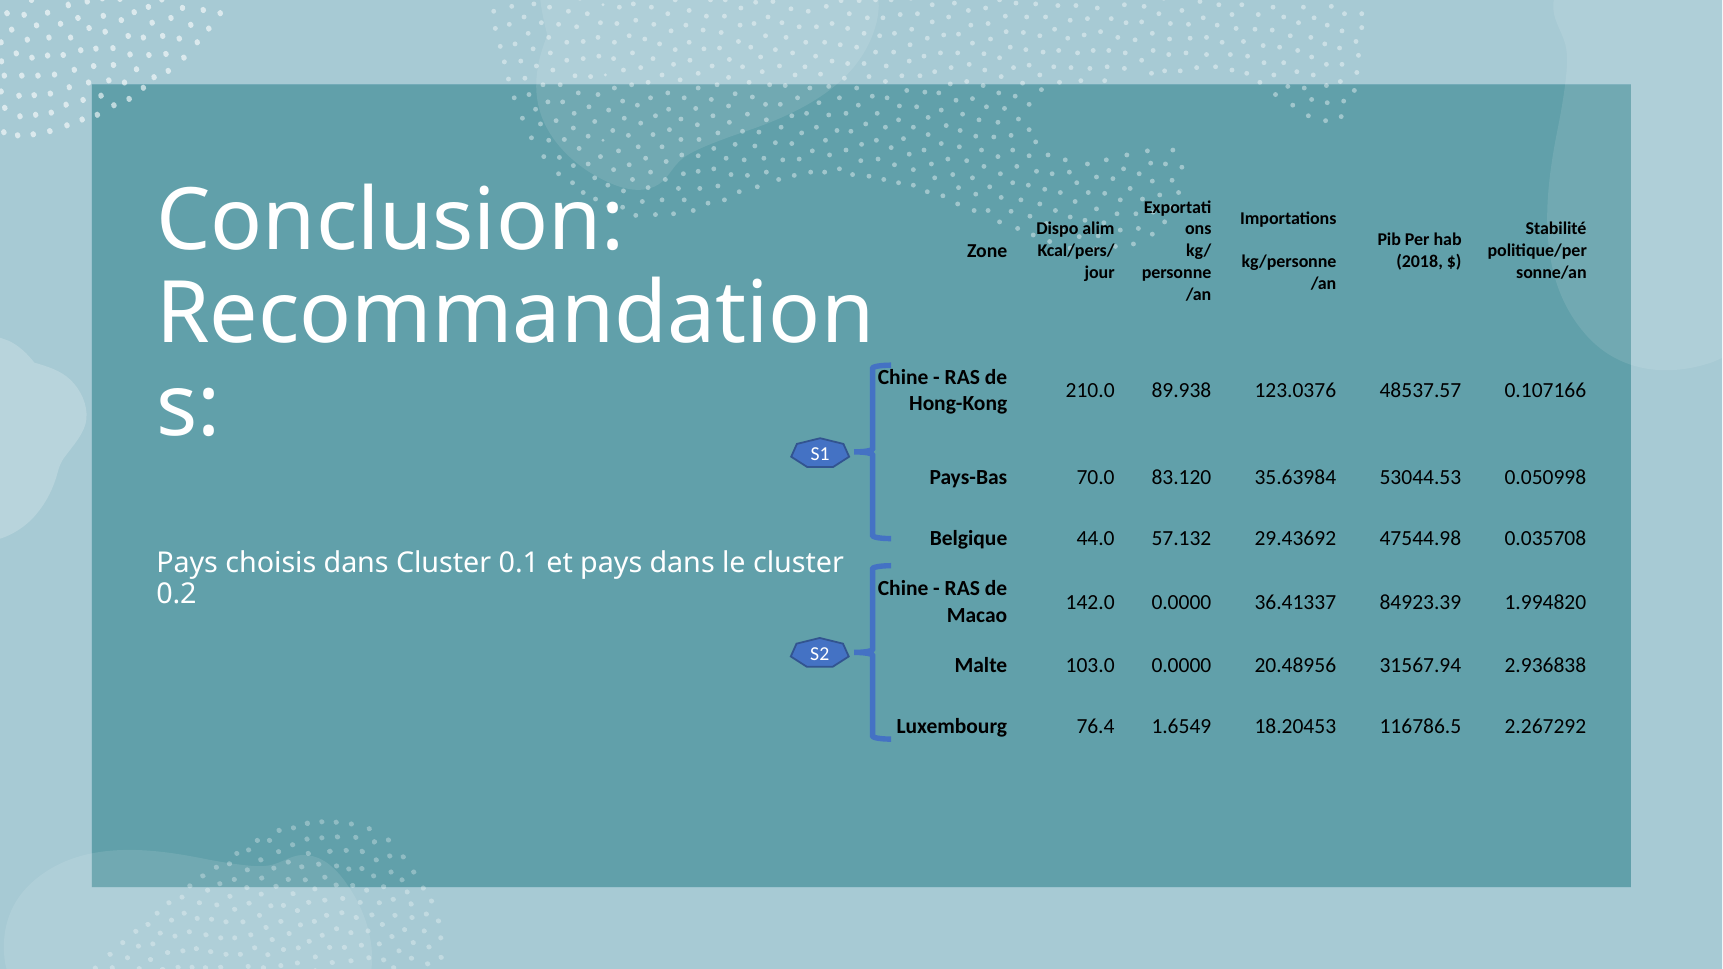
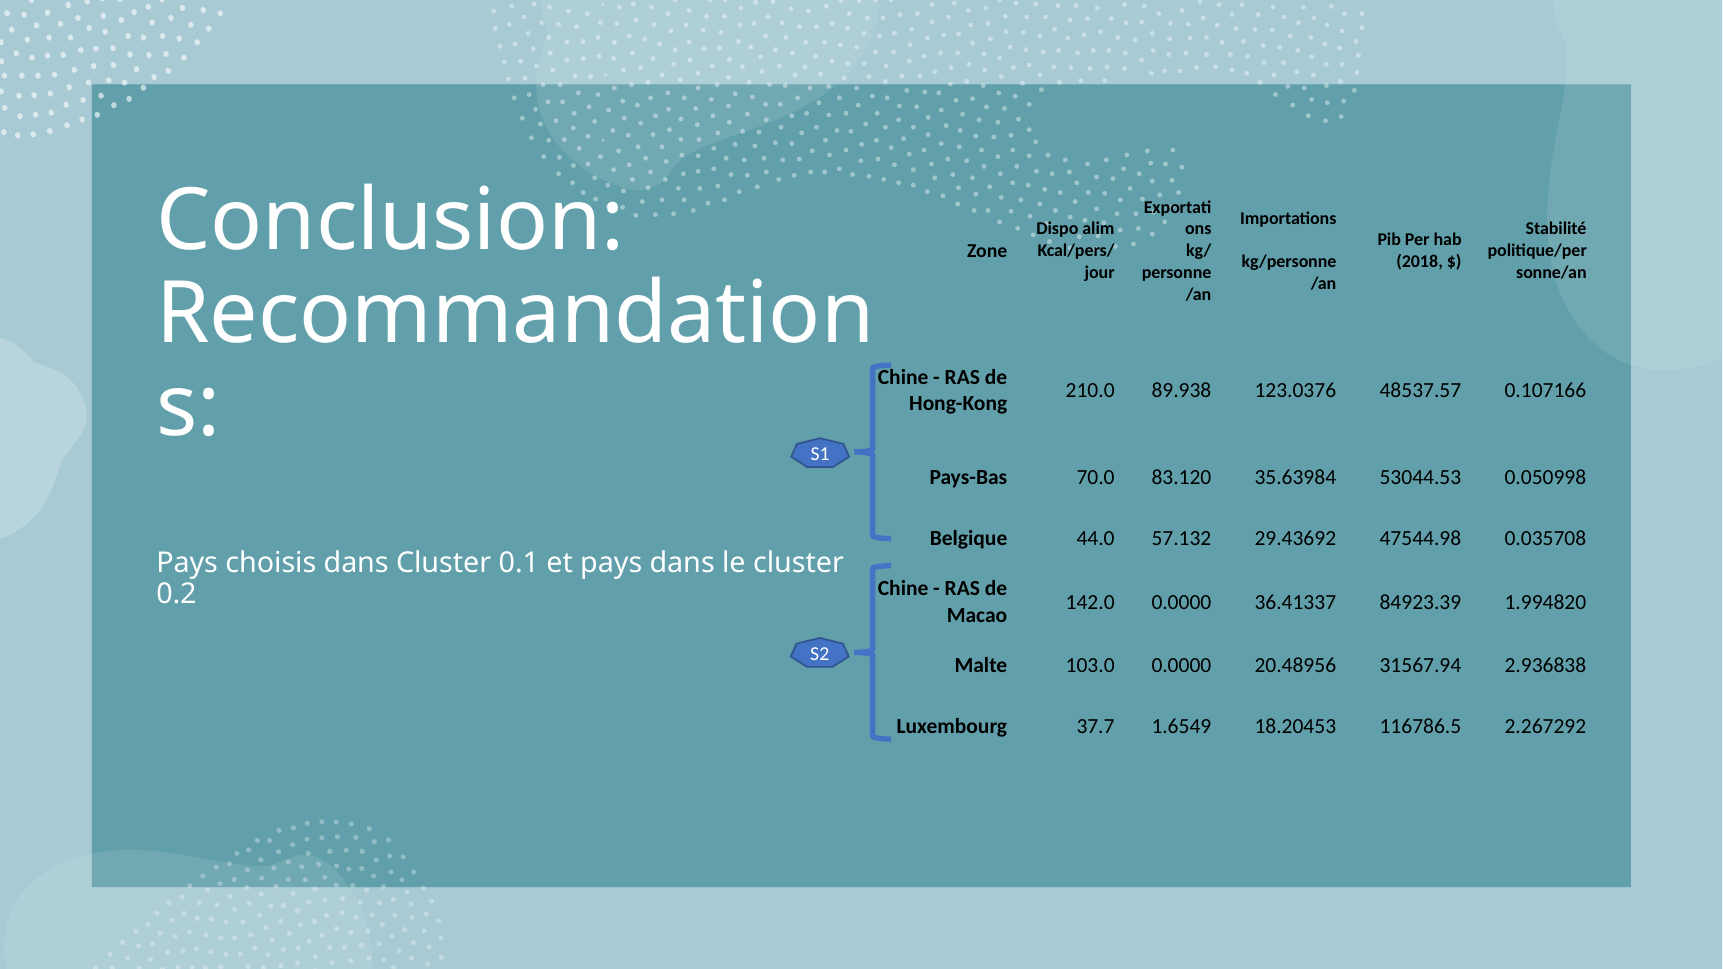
76.4: 76.4 -> 37.7 (1096, 726)
